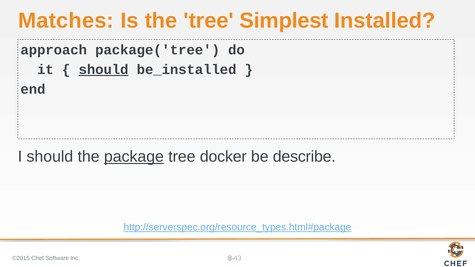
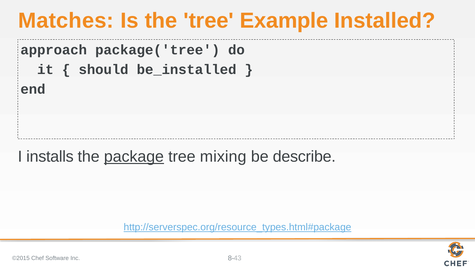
Simplest: Simplest -> Example (284, 21)
should underline: present -> none (104, 70)
I should: should -> installs (50, 157)
docker: docker -> mixing (223, 157)
